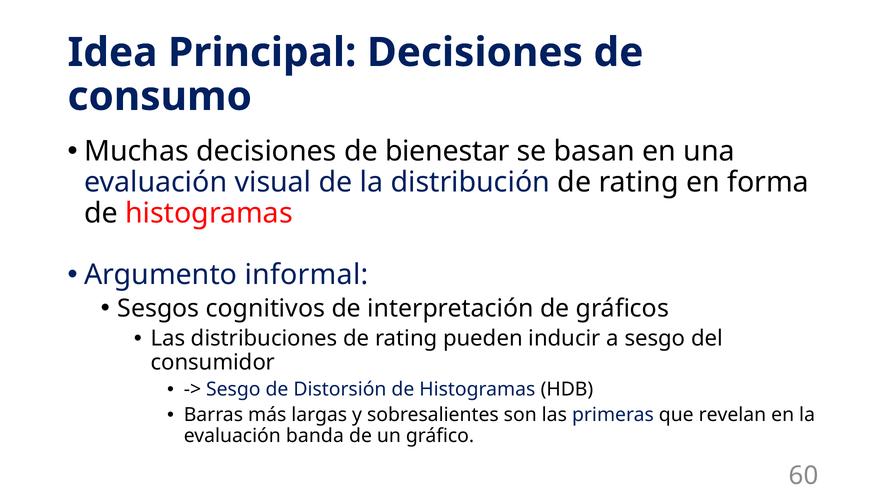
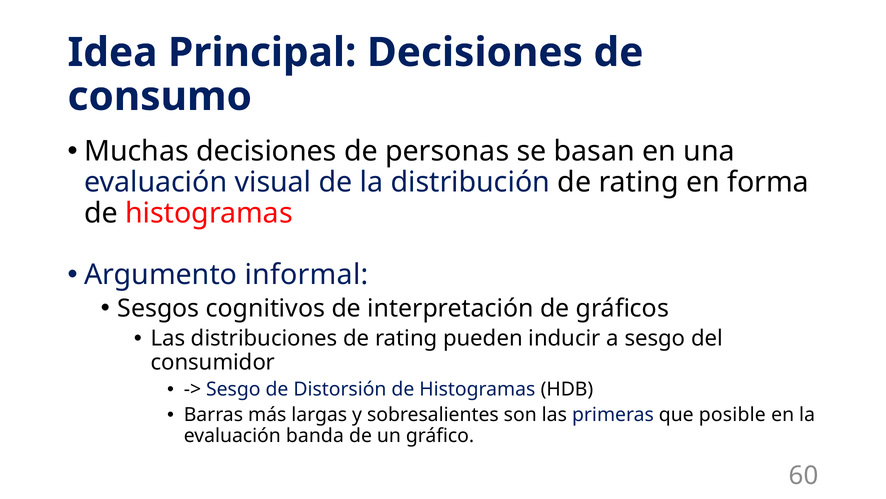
bienestar: bienestar -> personas (447, 151)
revelan: revelan -> posible (732, 415)
